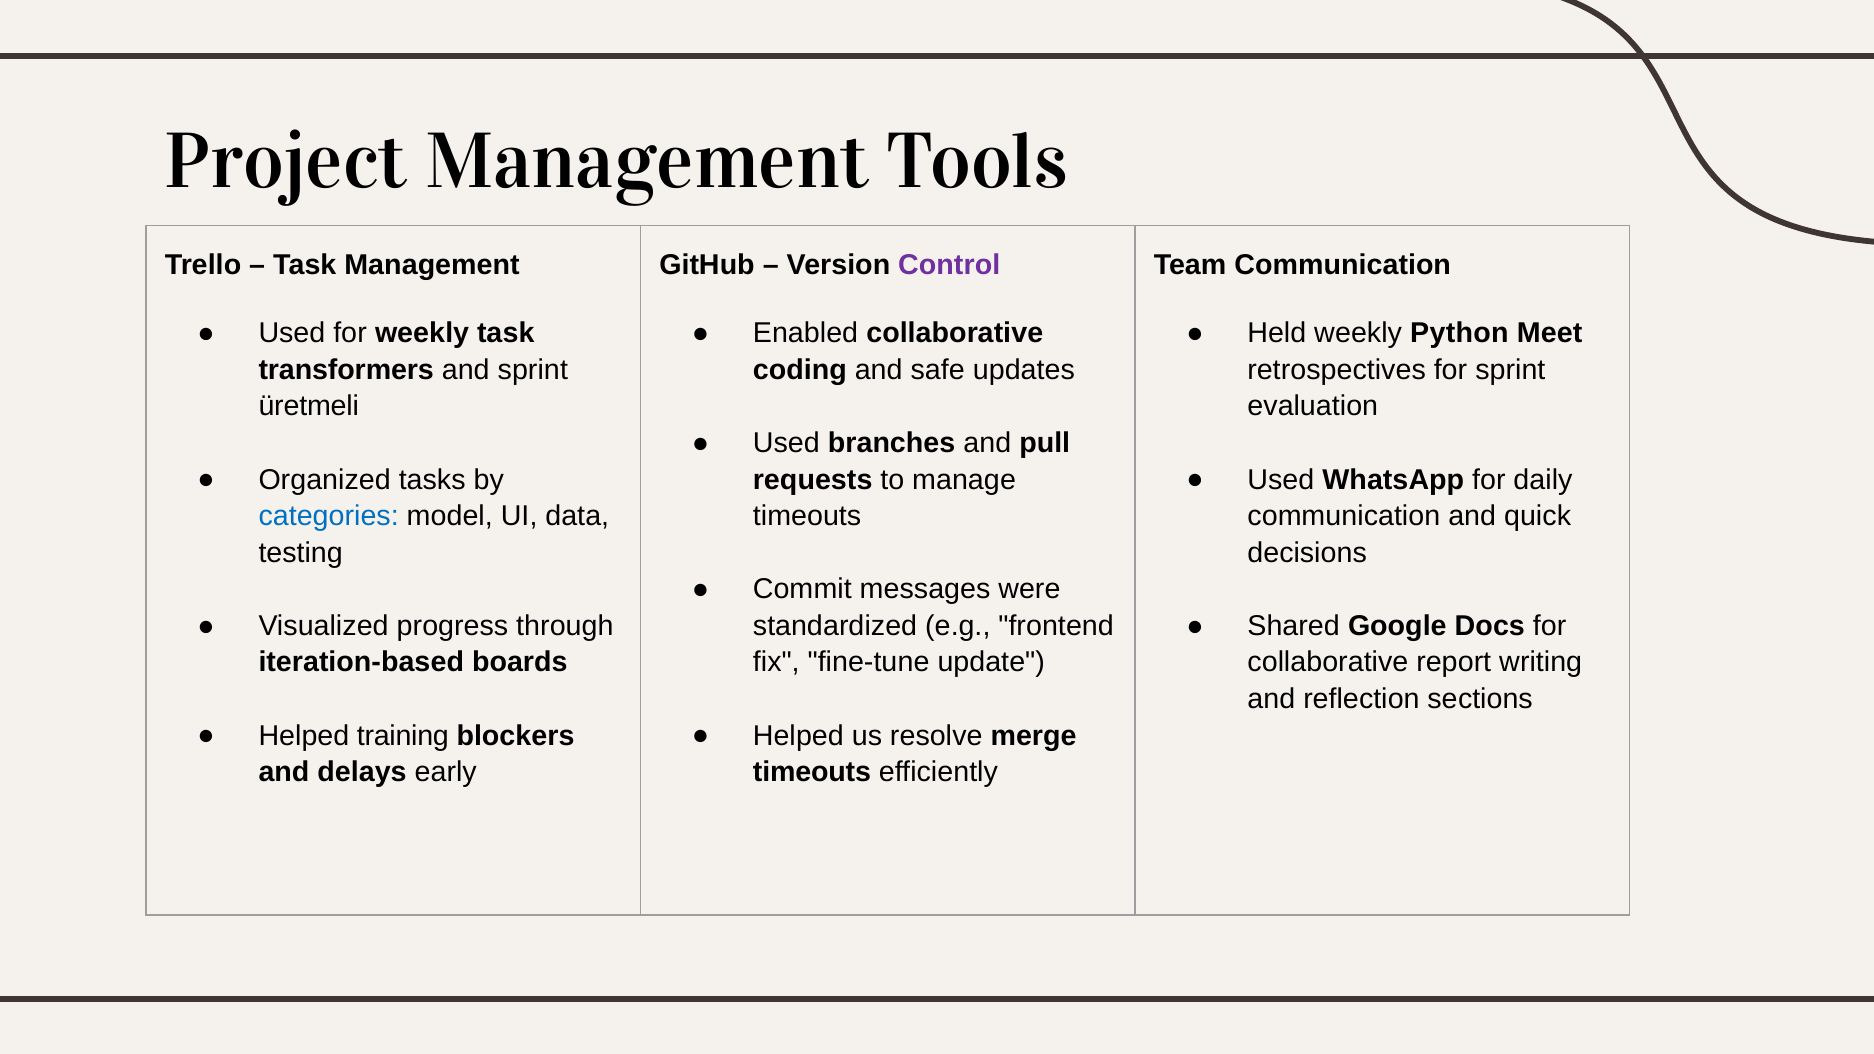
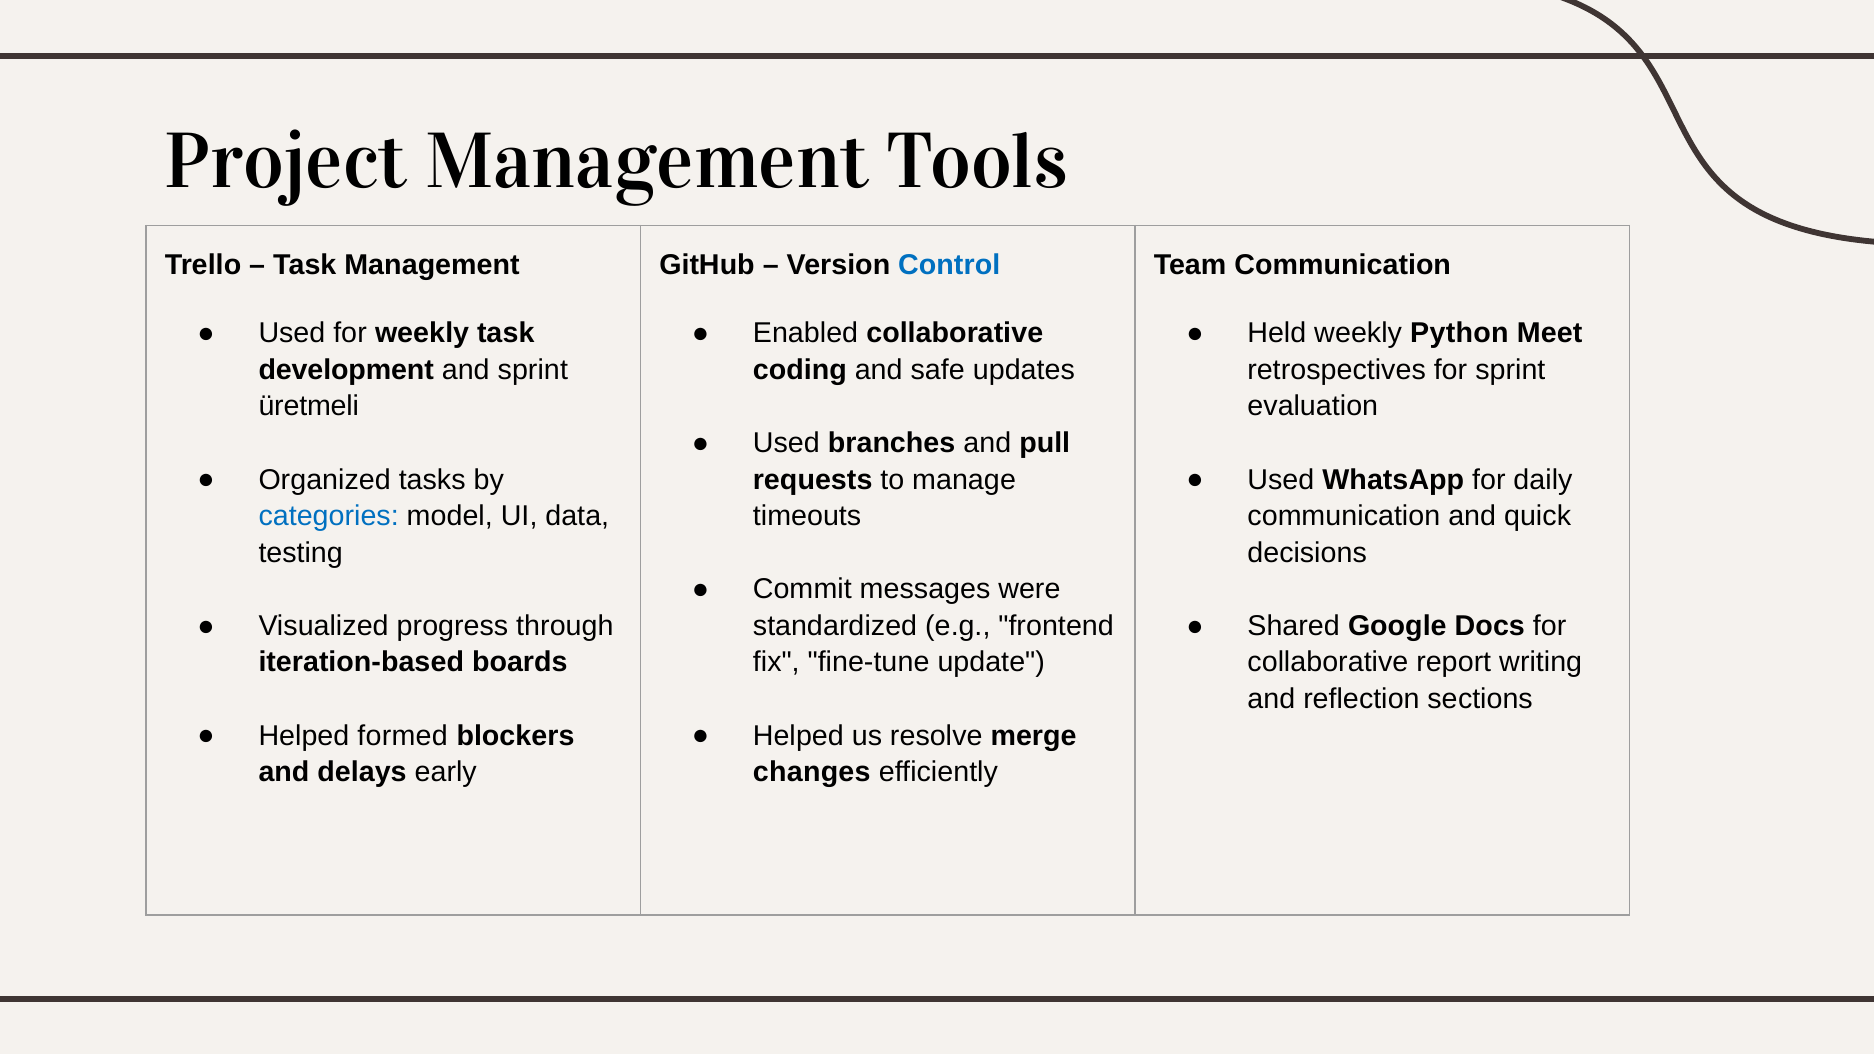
Control colour: purple -> blue (949, 265)
transformers: transformers -> development (346, 370)
training: training -> formed (403, 736)
timeouts: timeouts -> changes (812, 772)
